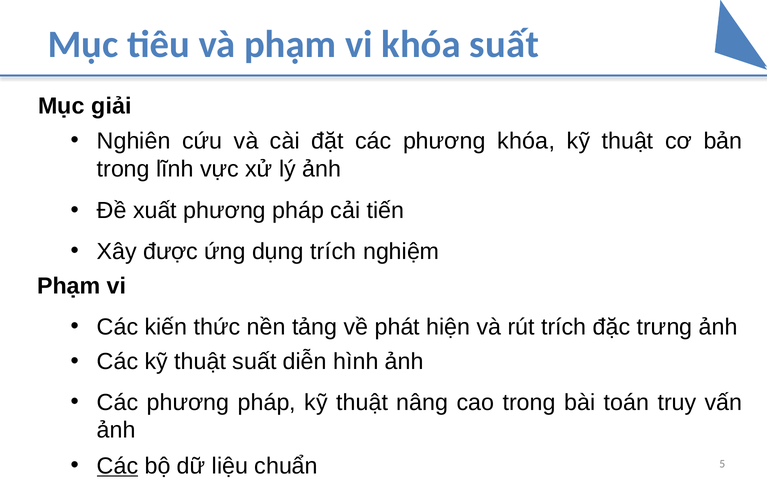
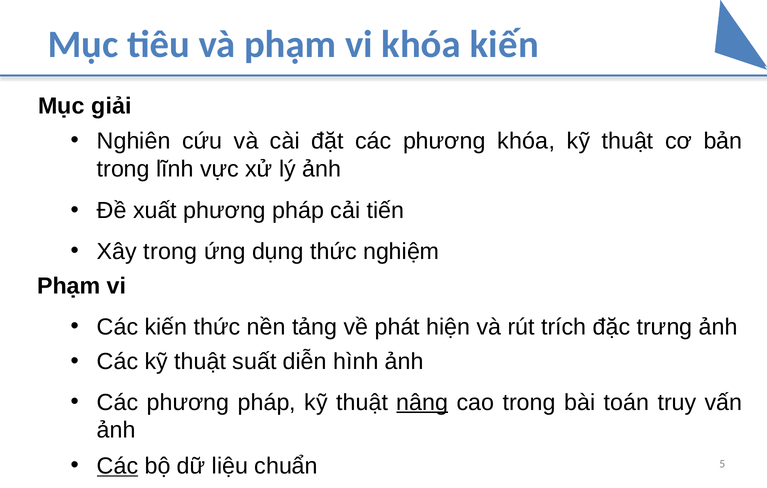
khóa suất: suất -> kiến (504, 44)
Xây được: được -> trong (170, 251)
dụng trích: trích -> thức (333, 251)
nâng underline: none -> present (422, 402)
